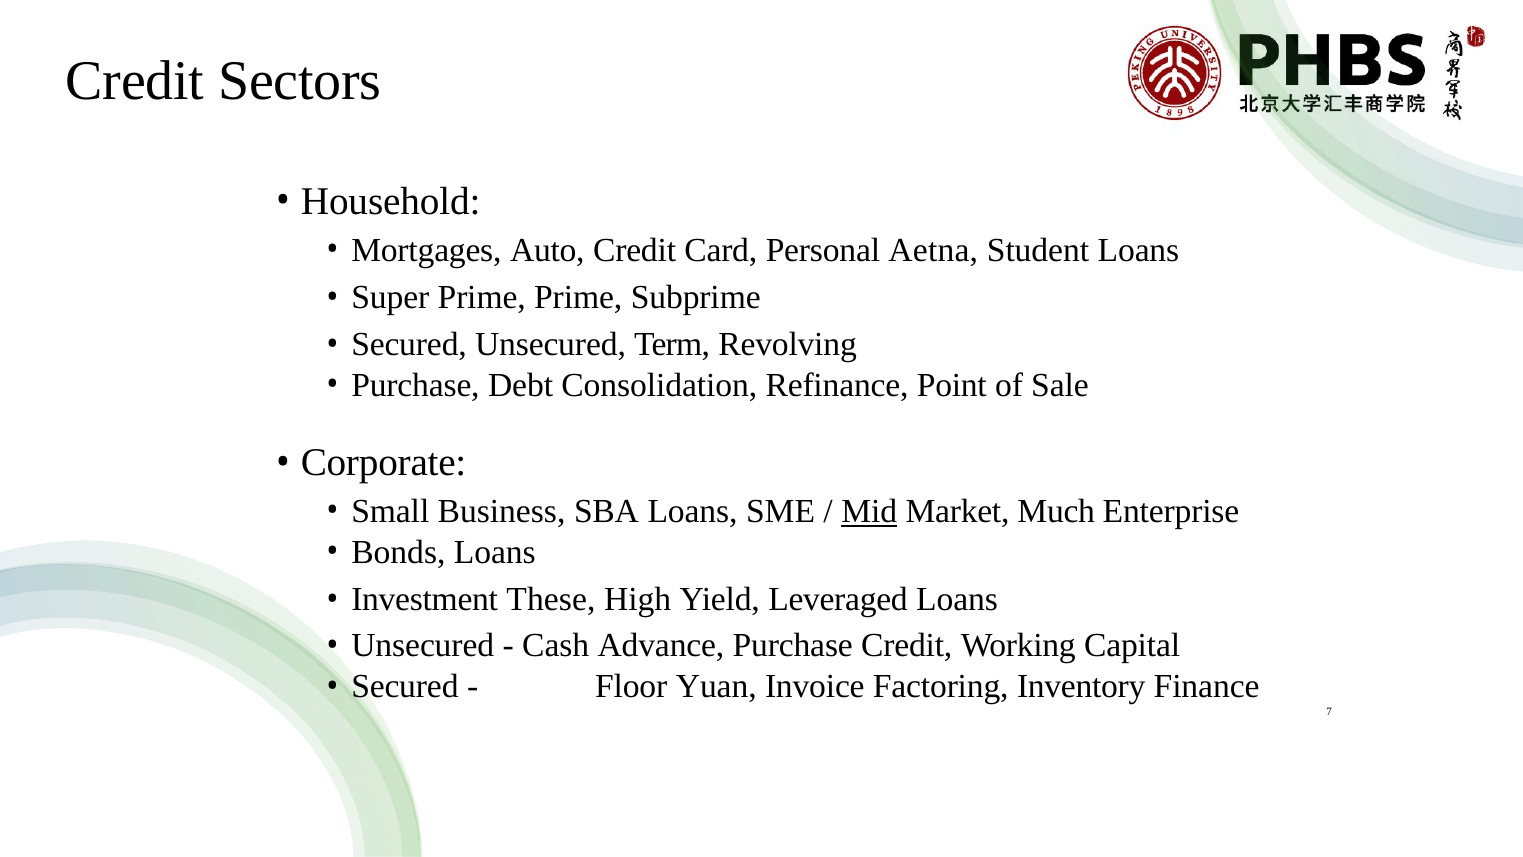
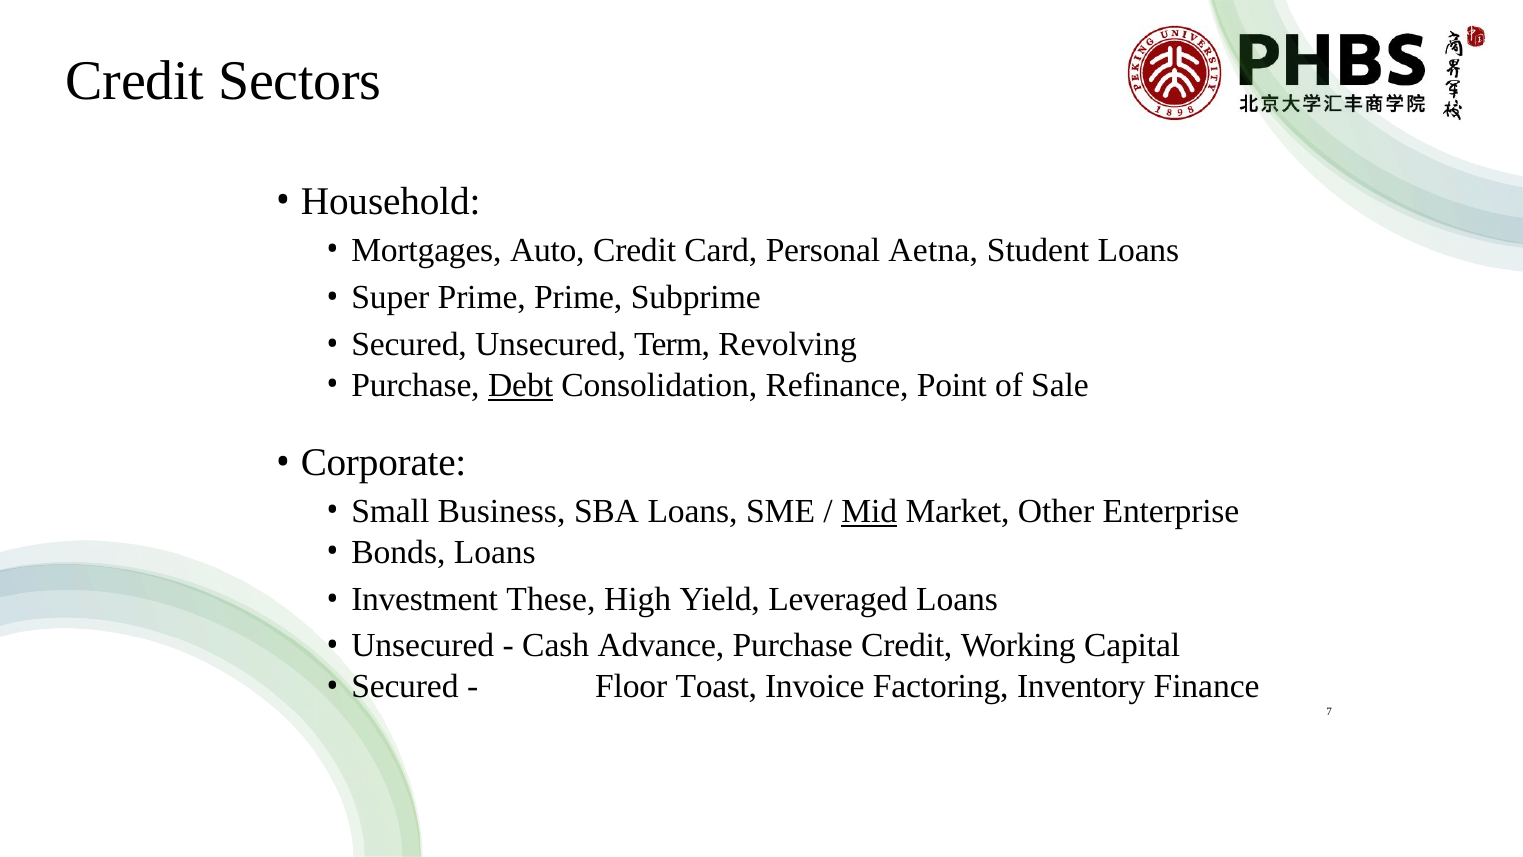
Debt underline: none -> present (521, 385)
Much: Much -> Other (1056, 511)
Yuan: Yuan -> Toast (716, 687)
